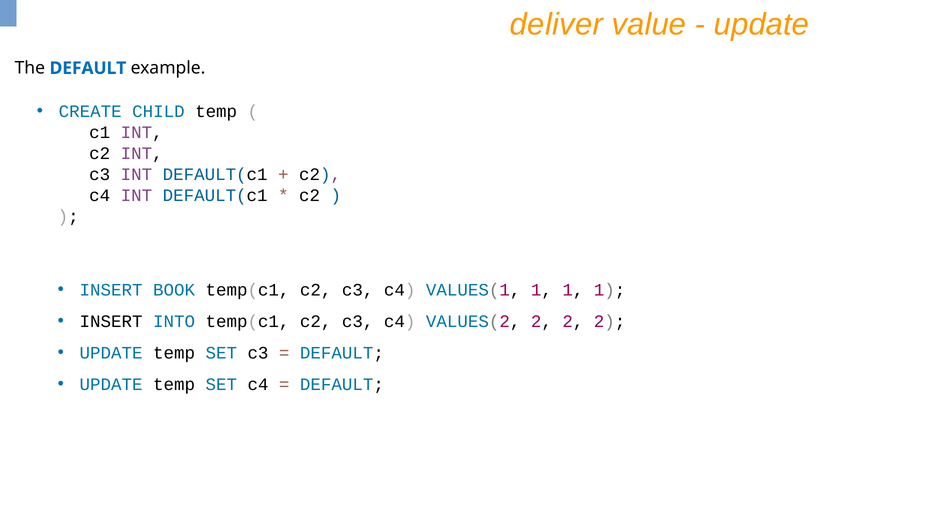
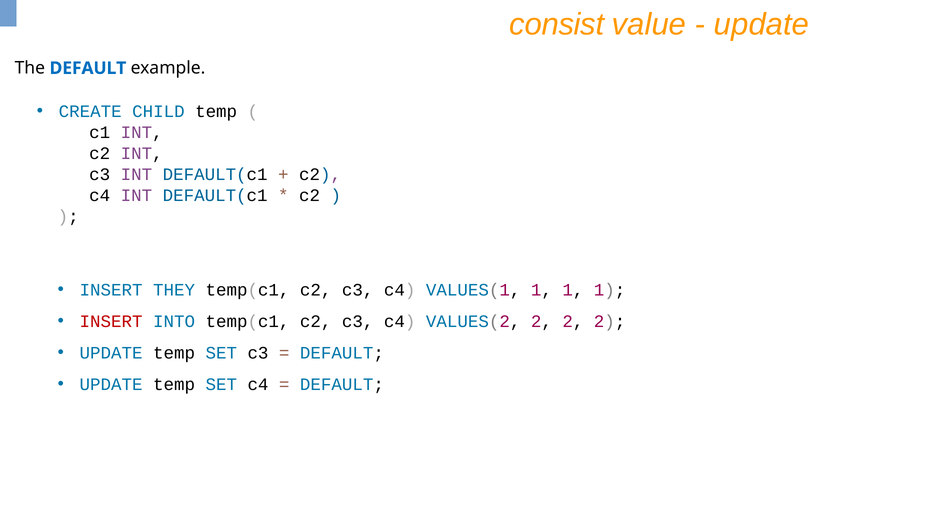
deliver: deliver -> consist (557, 24)
BOOK: BOOK -> THEY (174, 290)
INSERT colour: black -> red (111, 321)
